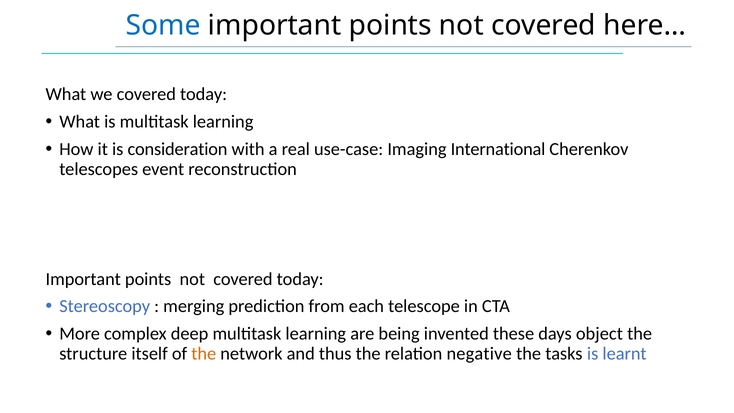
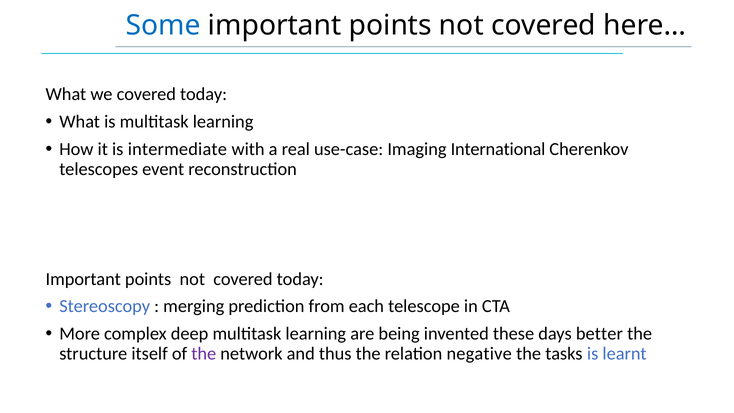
consideration: consideration -> intermediate (177, 149)
object: object -> better (599, 334)
the colour: orange -> purple (204, 354)
